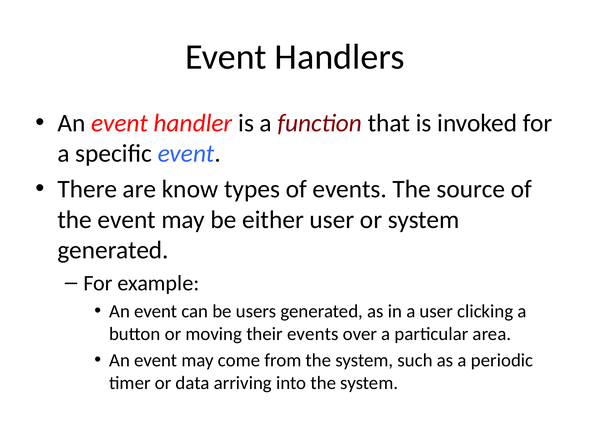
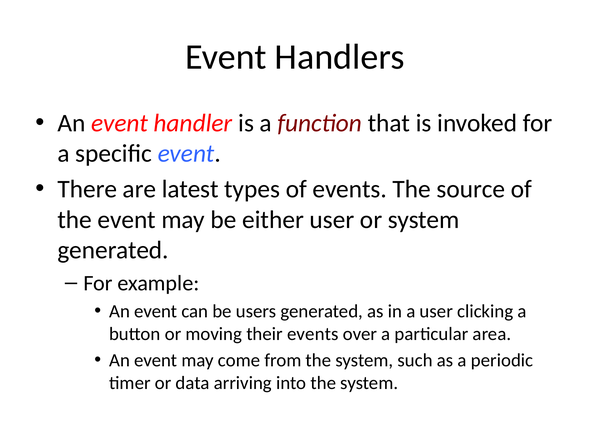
know: know -> latest (190, 189)
